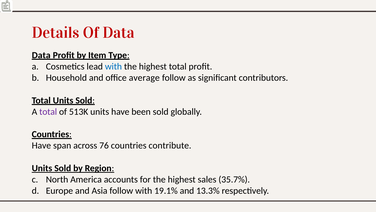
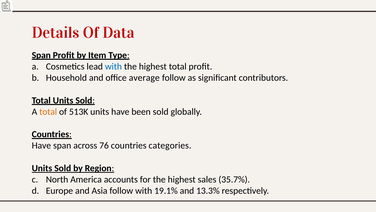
Data: Data -> Span (41, 55)
total colour: purple -> orange (48, 111)
contribute: contribute -> categories (170, 145)
